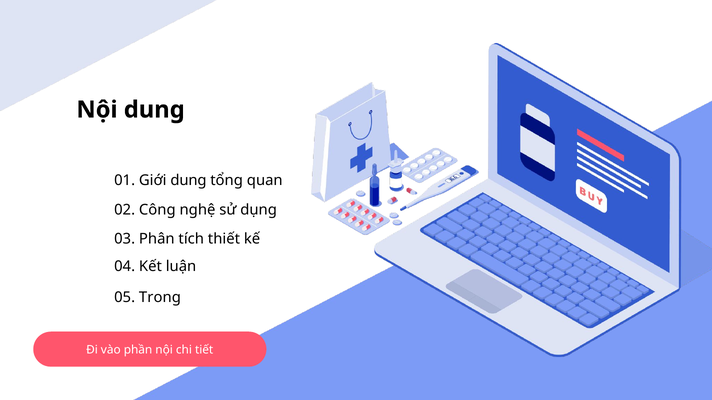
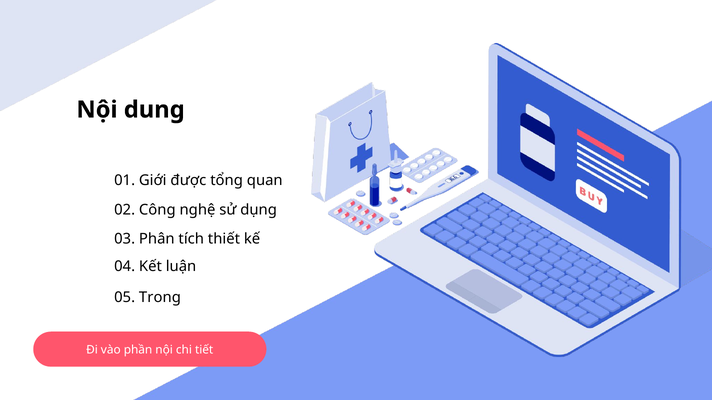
Giới dung: dung -> được (188, 181)
